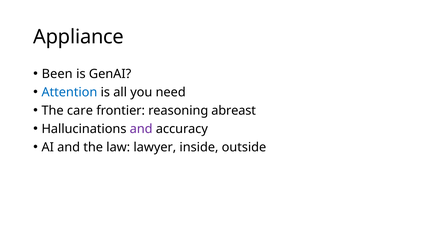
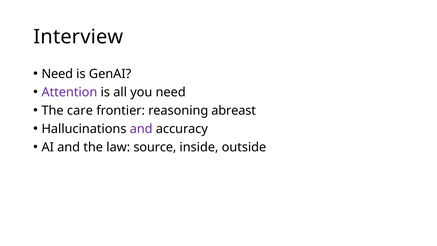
Appliance: Appliance -> Interview (78, 37)
Been: Been -> Need (57, 74)
Attention colour: blue -> purple (69, 92)
lawyer: lawyer -> source (155, 147)
